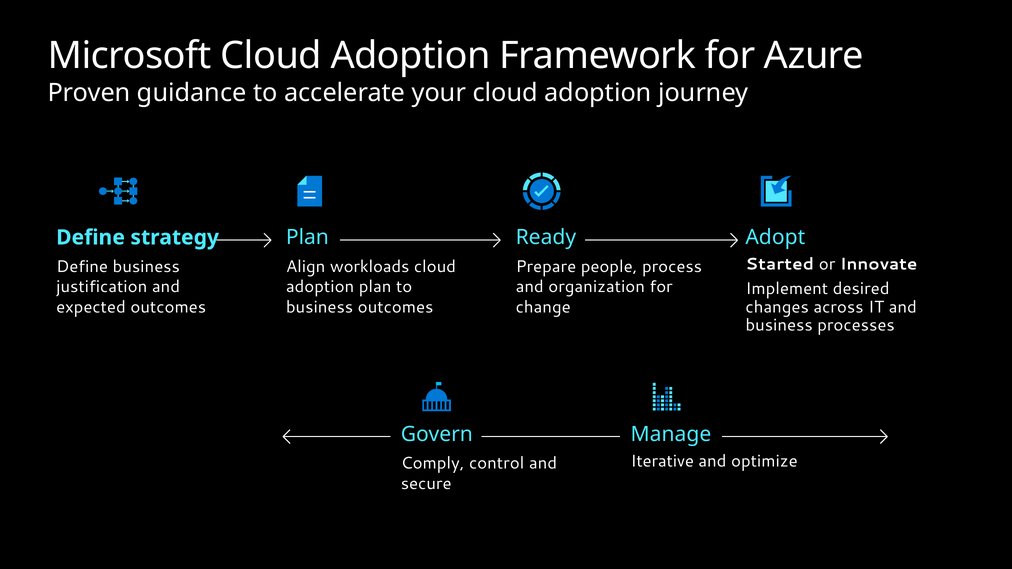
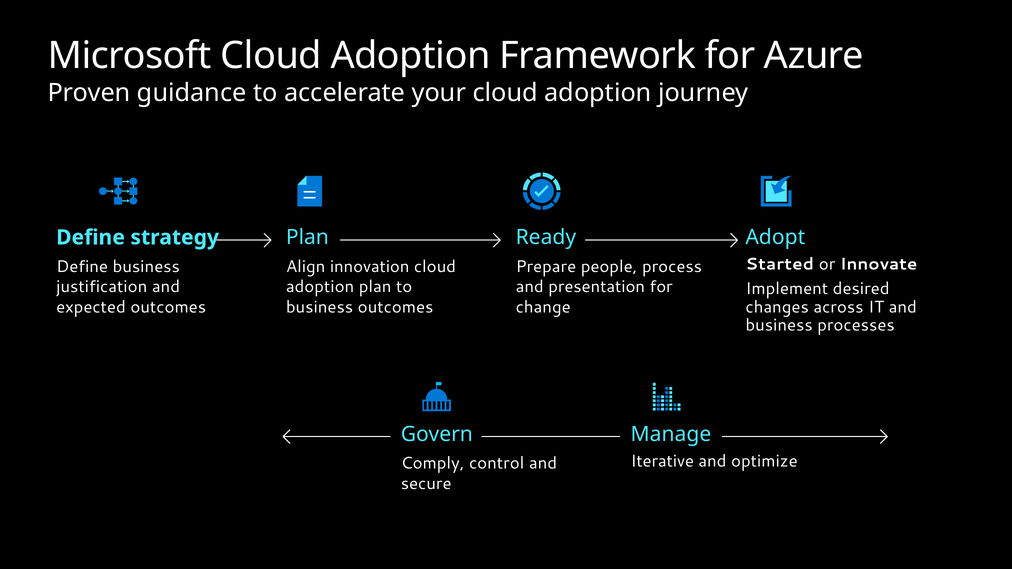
workloads: workloads -> innovation (370, 267)
organization: organization -> presentation (597, 287)
